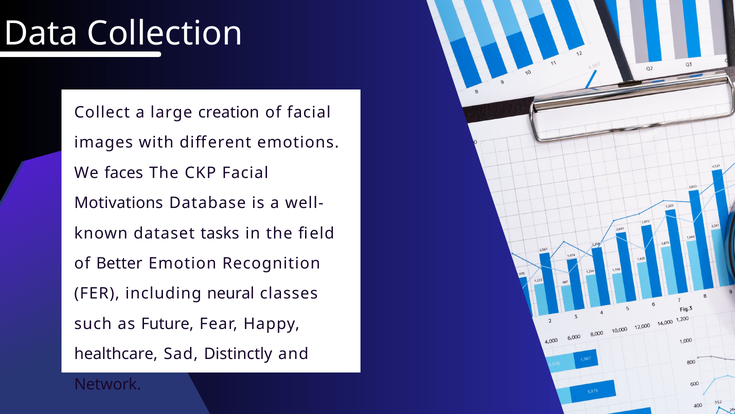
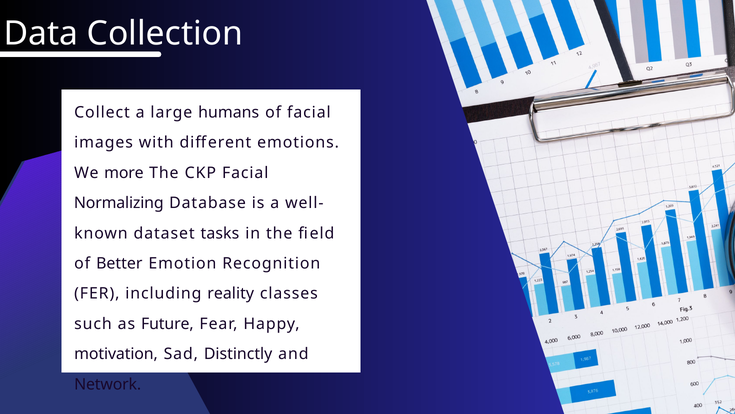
creation: creation -> humans (229, 112)
faces: faces -> more (124, 173)
Motivations: Motivations -> Normalizing (119, 203)
neural: neural -> reality (231, 293)
healthcare: healthcare -> motivation (116, 354)
